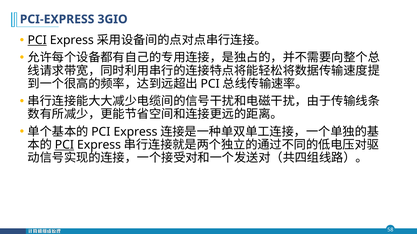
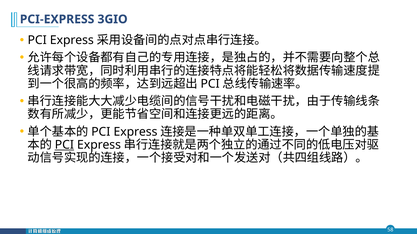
PCI underline: present -> none (37, 40)
